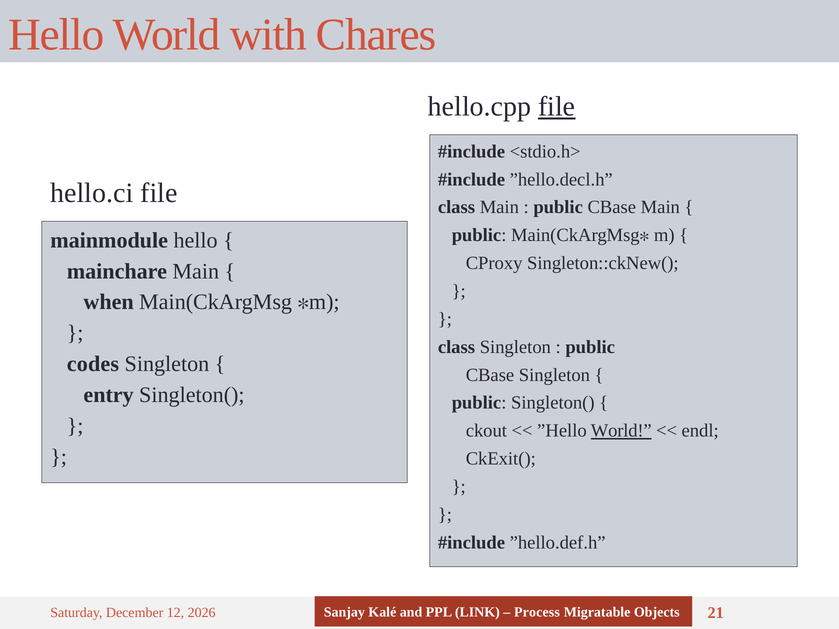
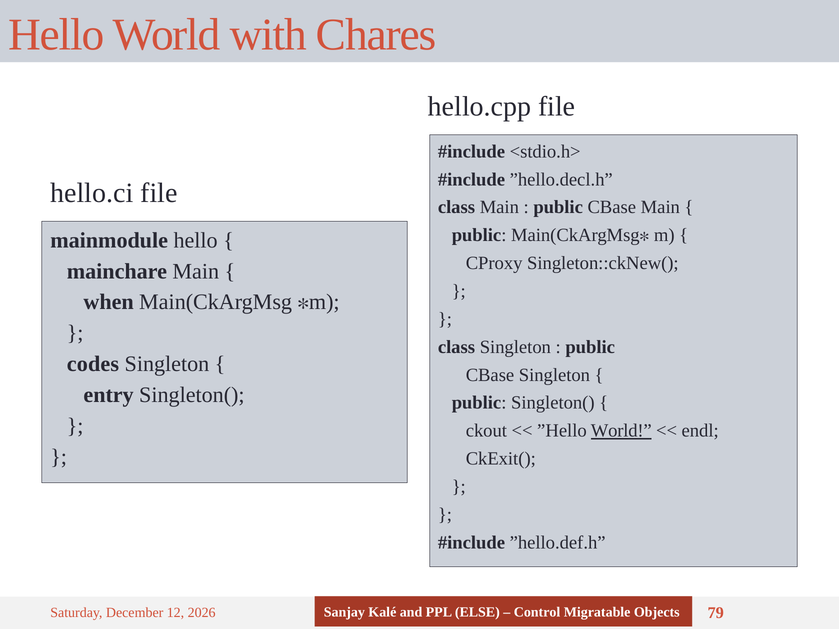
file underline: present -> none (557, 106)
LINK: LINK -> ELSE (477, 613)
Process: Process -> Control (537, 613)
21: 21 -> 79 (716, 613)
